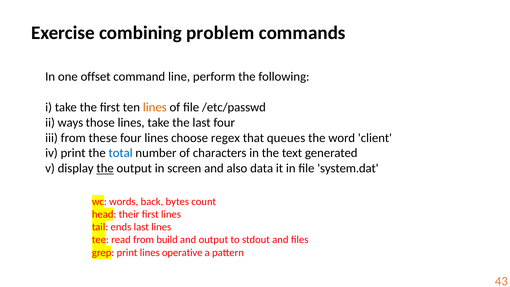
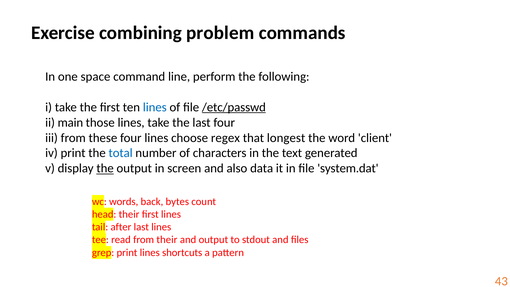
offset: offset -> space (96, 77)
lines colour: orange -> blue (155, 107)
/etc/passwd underline: none -> present (234, 107)
ways: ways -> main (70, 122)
queues: queues -> longest (286, 138)
ends: ends -> after (121, 227)
from build: build -> their (167, 240)
operative: operative -> shortcuts (182, 252)
